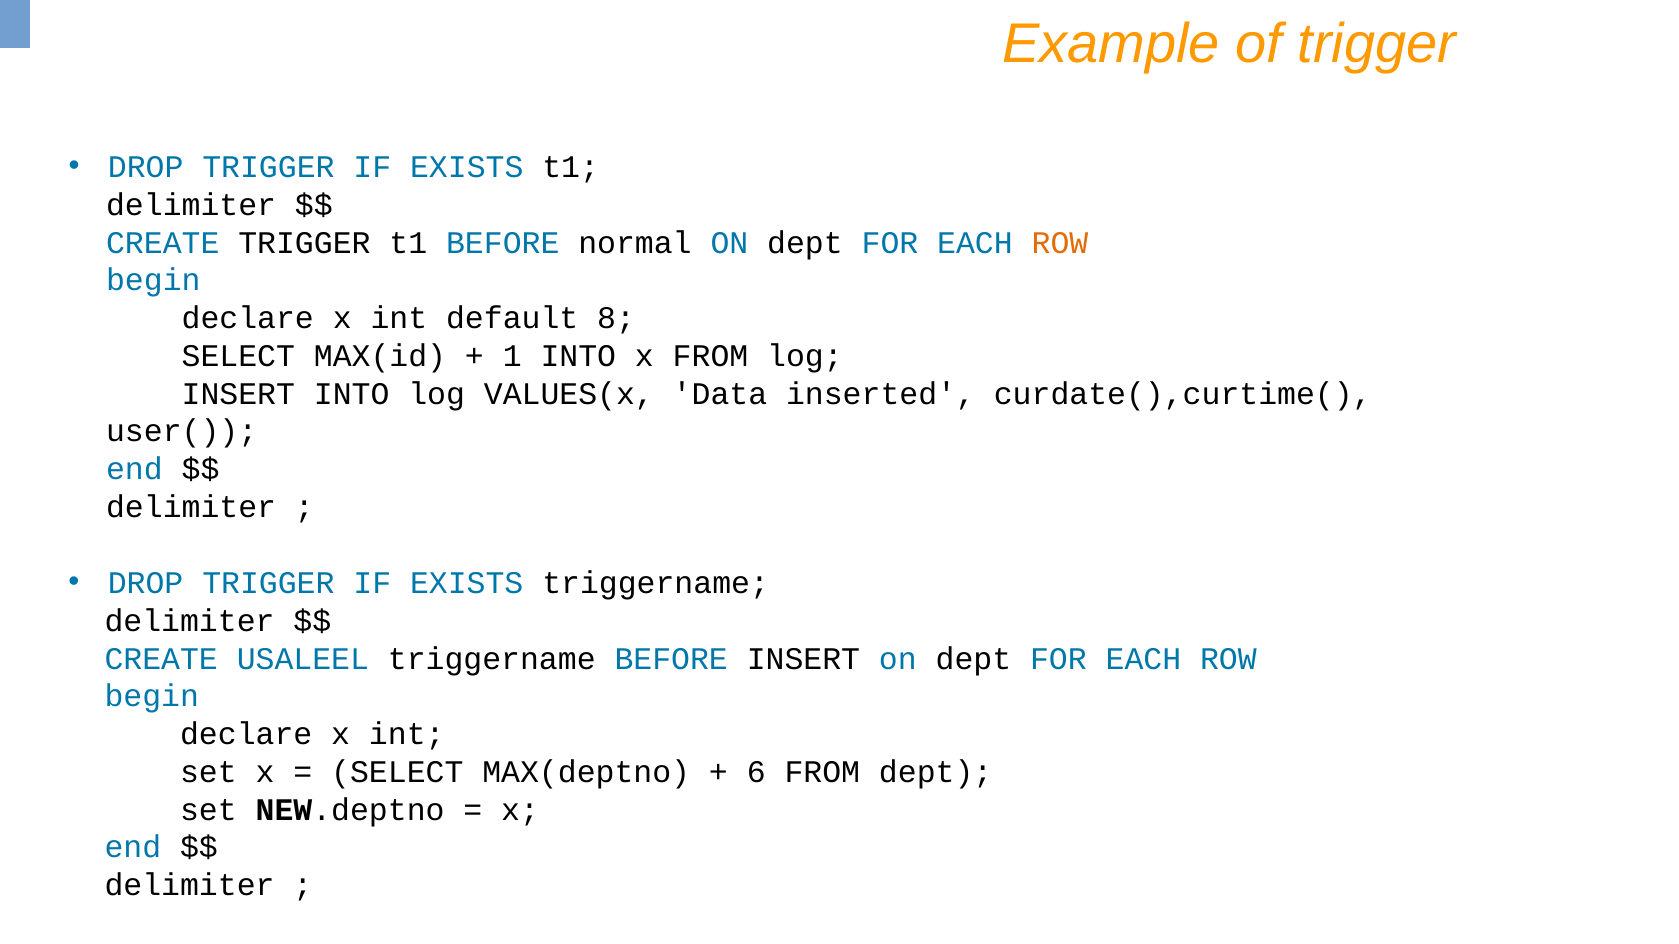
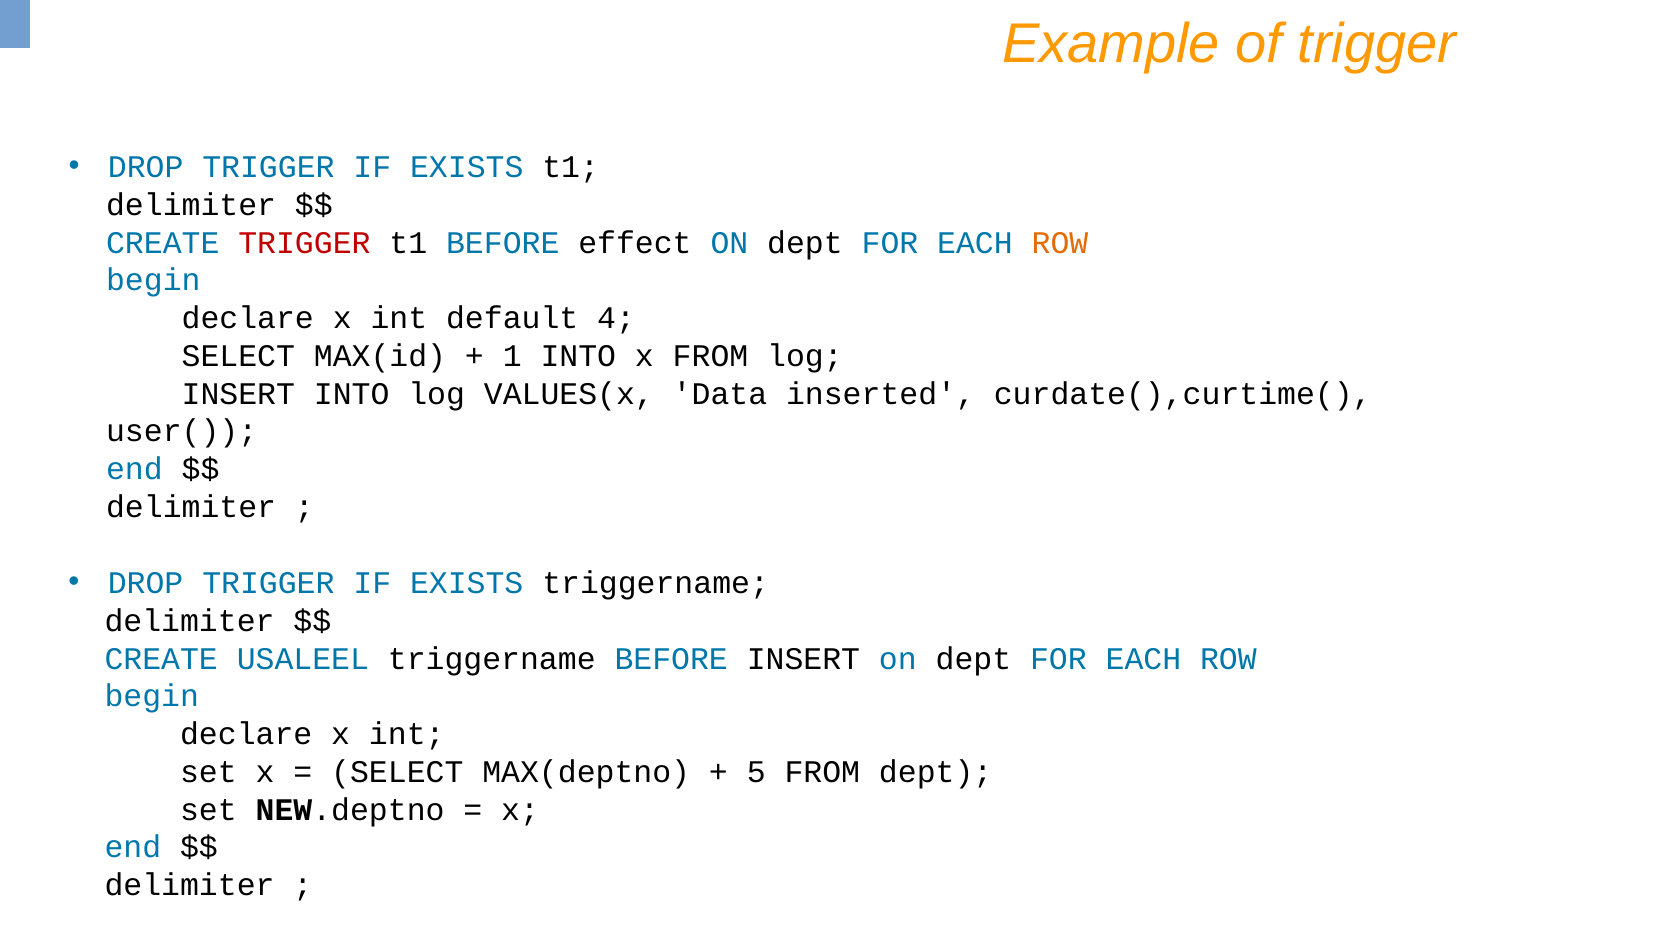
TRIGGER colour: black -> red (304, 243)
normal: normal -> effect (635, 243)
8: 8 -> 4 (616, 318)
6: 6 -> 5 (756, 772)
